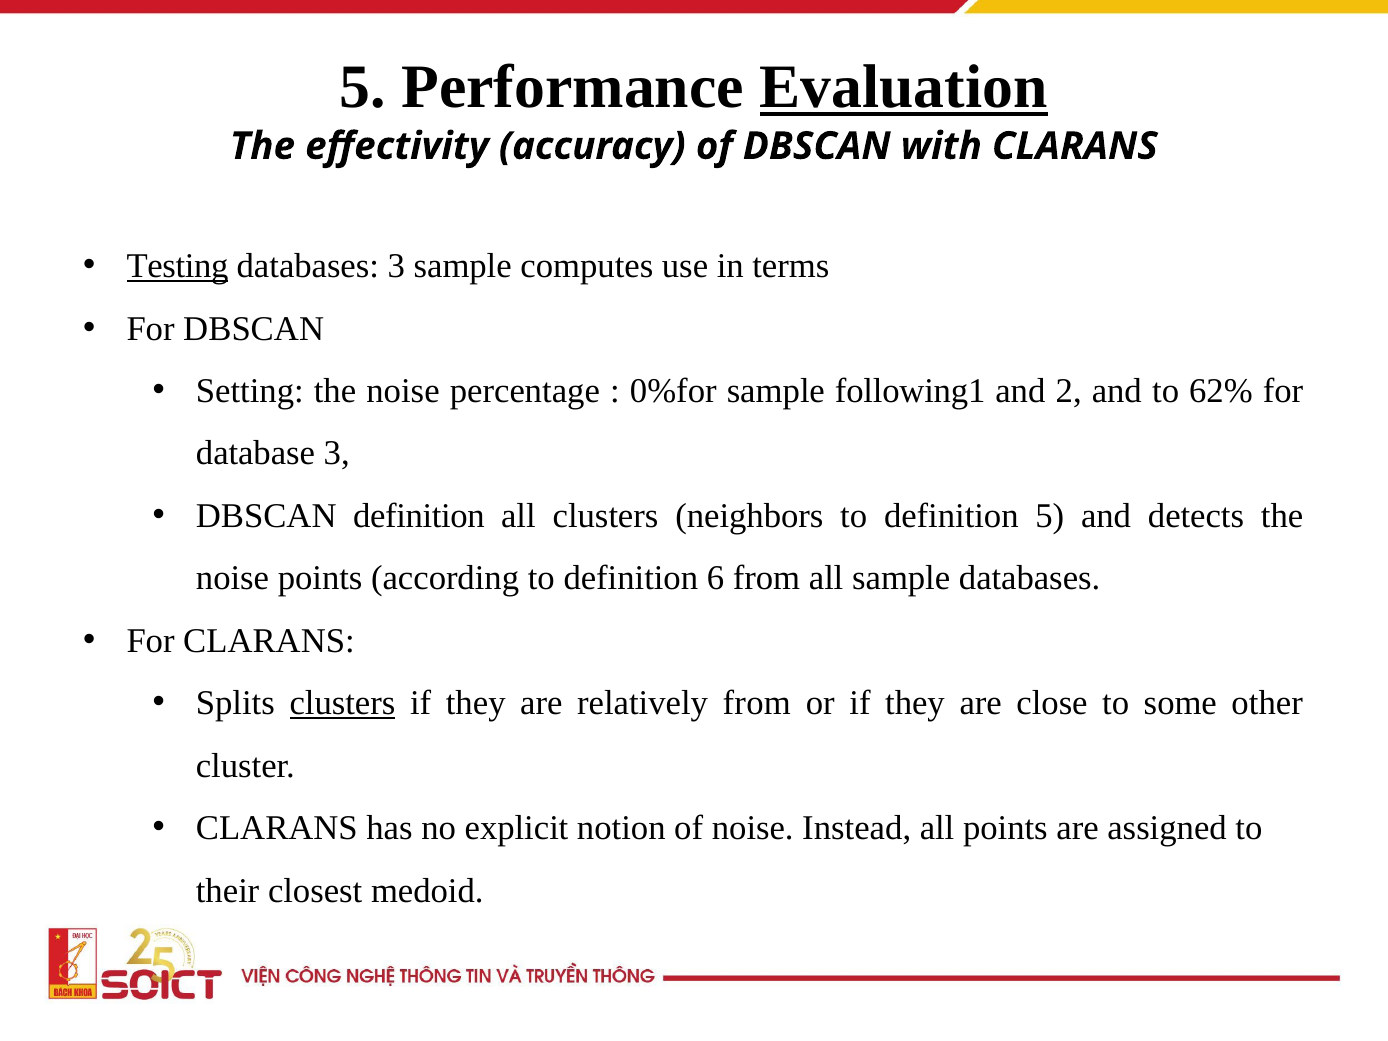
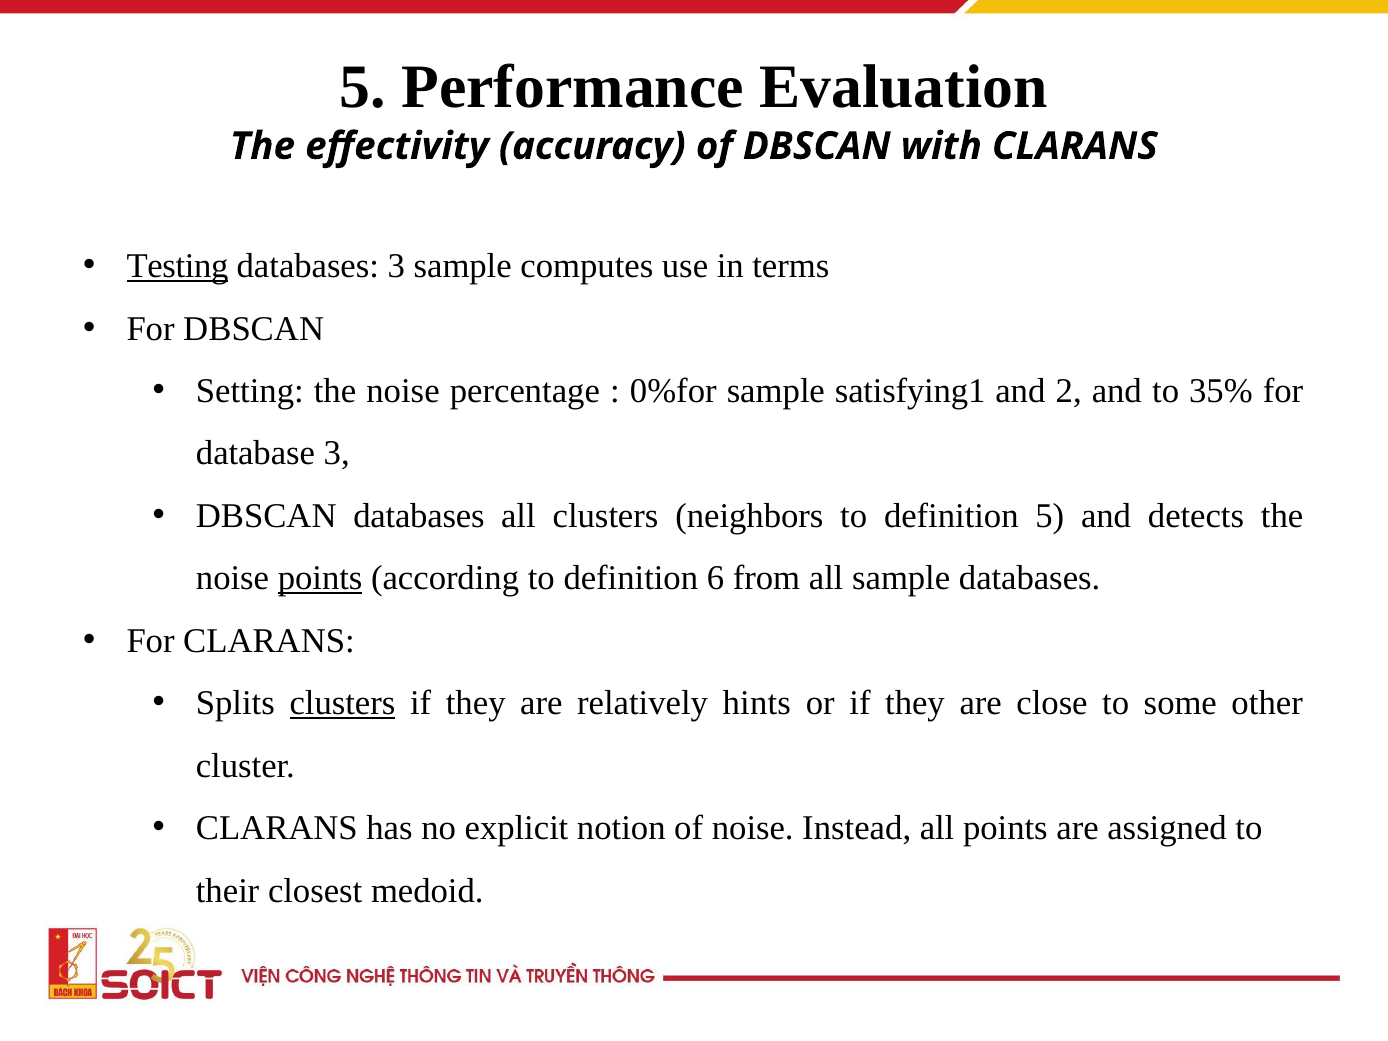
Evaluation underline: present -> none (904, 88)
following1: following1 -> satisfying1 (910, 391)
62%: 62% -> 35% (1221, 391)
DBSCAN definition: definition -> databases (419, 516)
points underline: none -> present (320, 578)
relatively from: from -> hints (757, 703)
